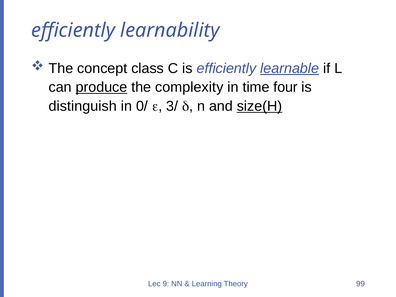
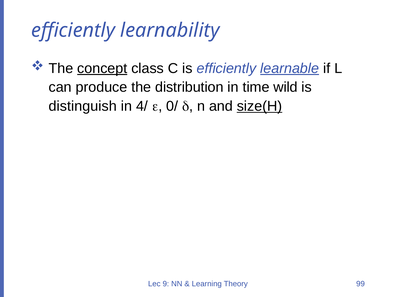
concept underline: none -> present (102, 68)
produce underline: present -> none (101, 87)
complexity: complexity -> distribution (189, 87)
four: four -> wild (286, 87)
0/: 0/ -> 4/ (142, 106)
3/: 3/ -> 0/ (172, 106)
